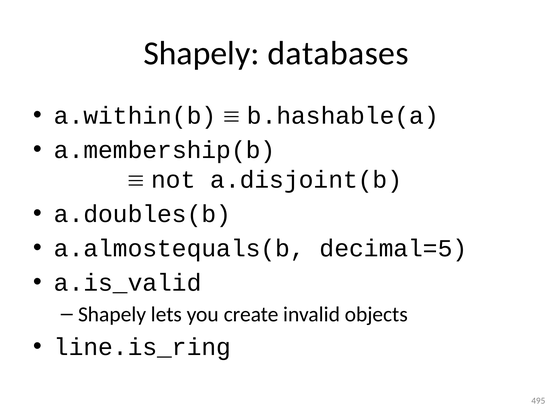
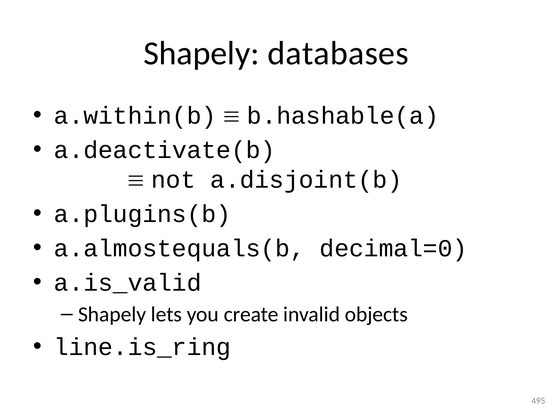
a.membership(b: a.membership(b -> a.deactivate(b (165, 150)
a.doubles(b: a.doubles(b -> a.plugins(b (142, 214)
decimal=5: decimal=5 -> decimal=0 (393, 249)
